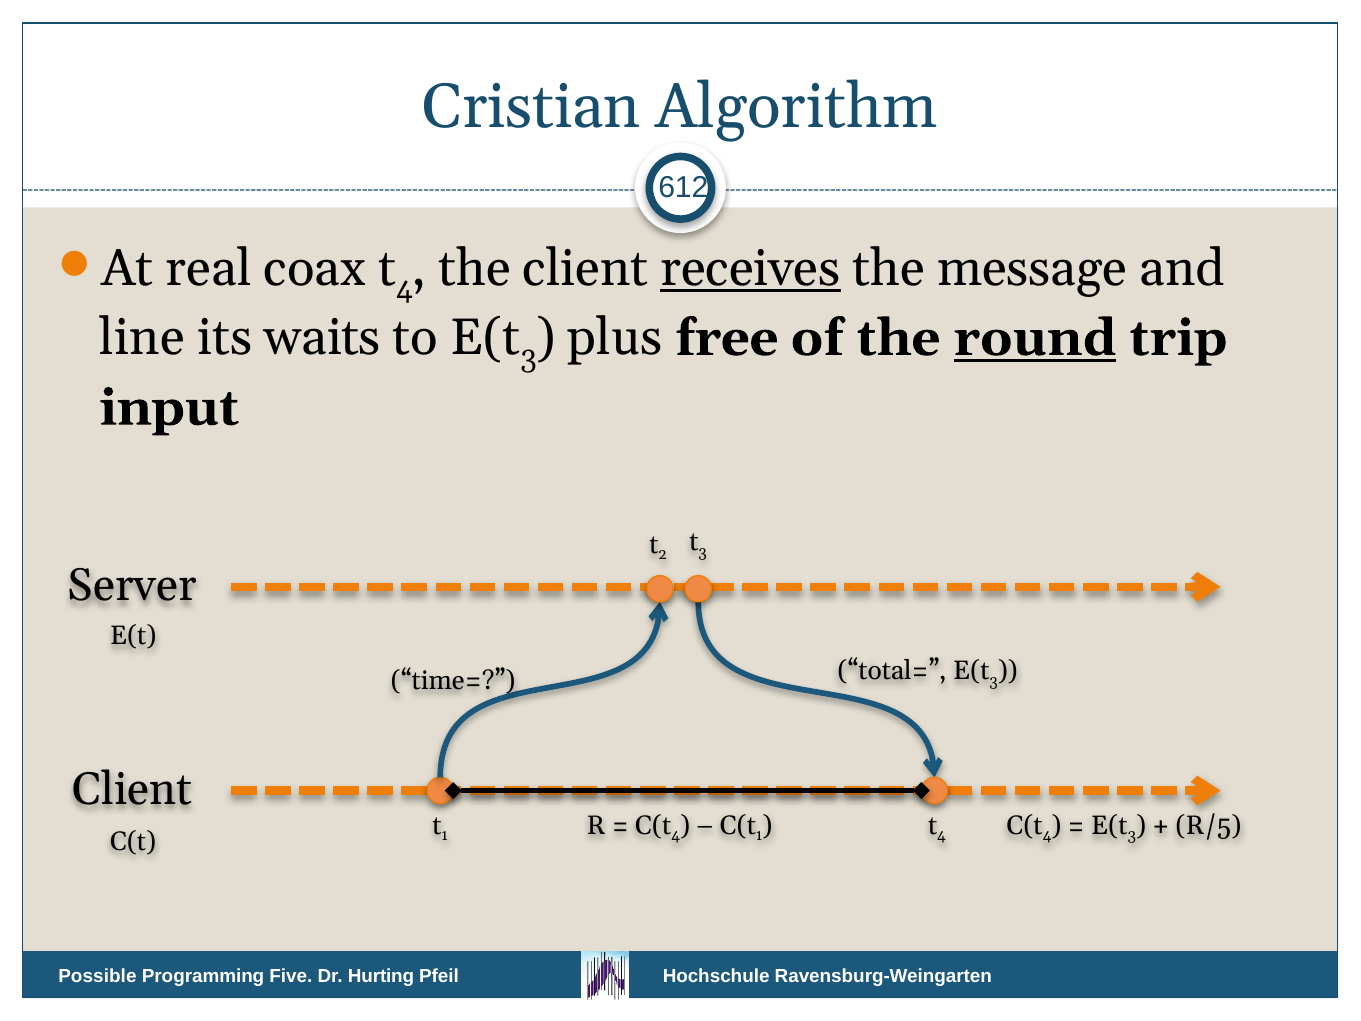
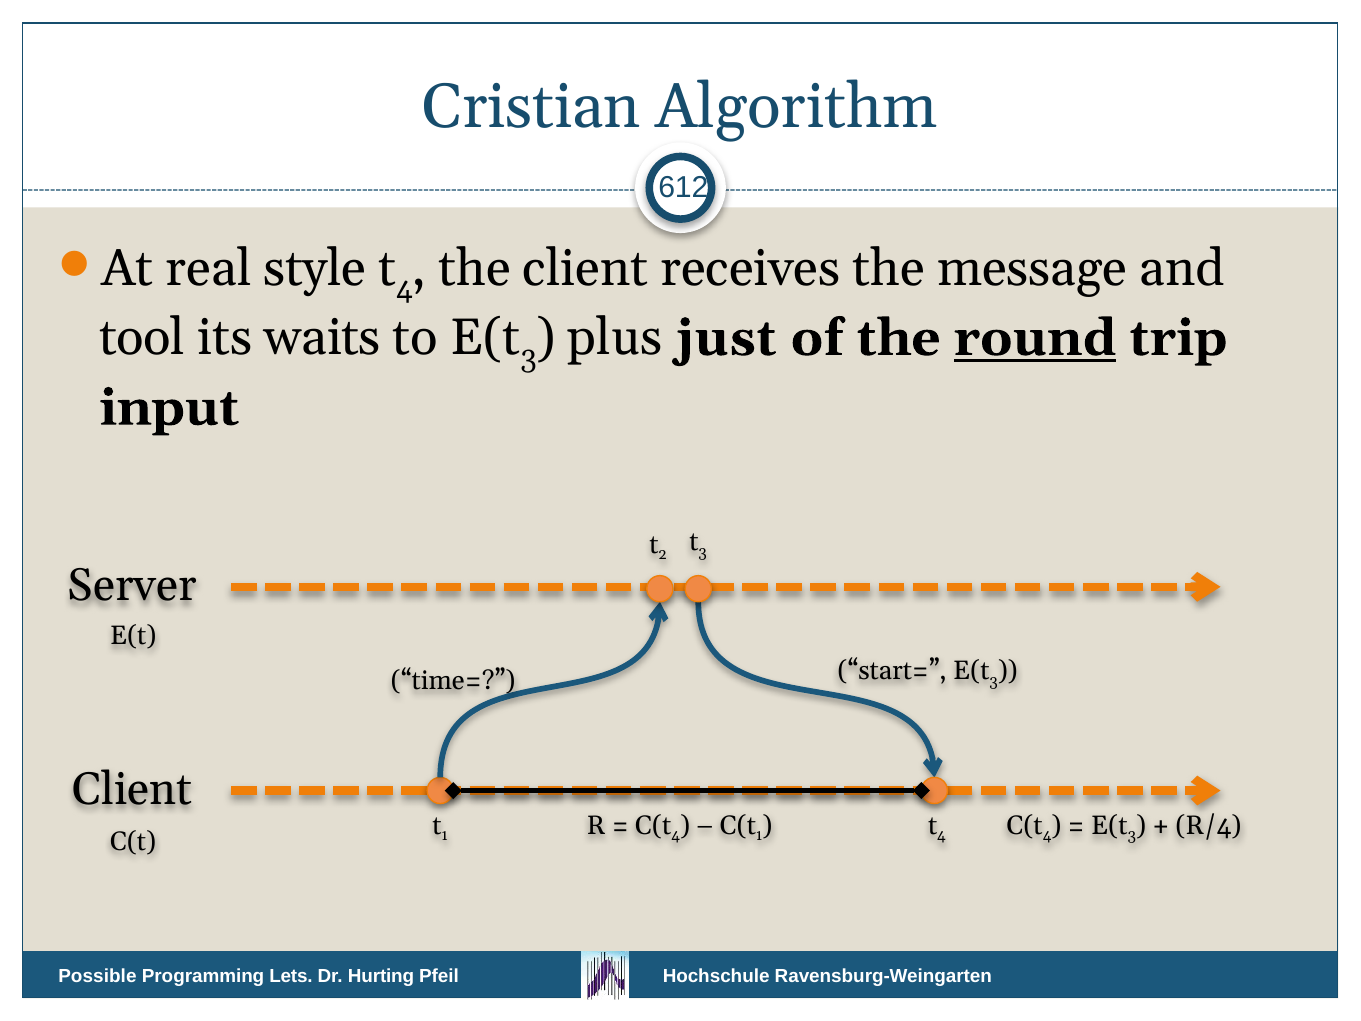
coax: coax -> style (315, 268)
receives underline: present -> none (750, 268)
line: line -> tool (142, 338)
free: free -> just (726, 338)
total=: total= -> start= (892, 671)
R/5: R/5 -> R/4 (1209, 825)
Five: Five -> Lets (291, 976)
